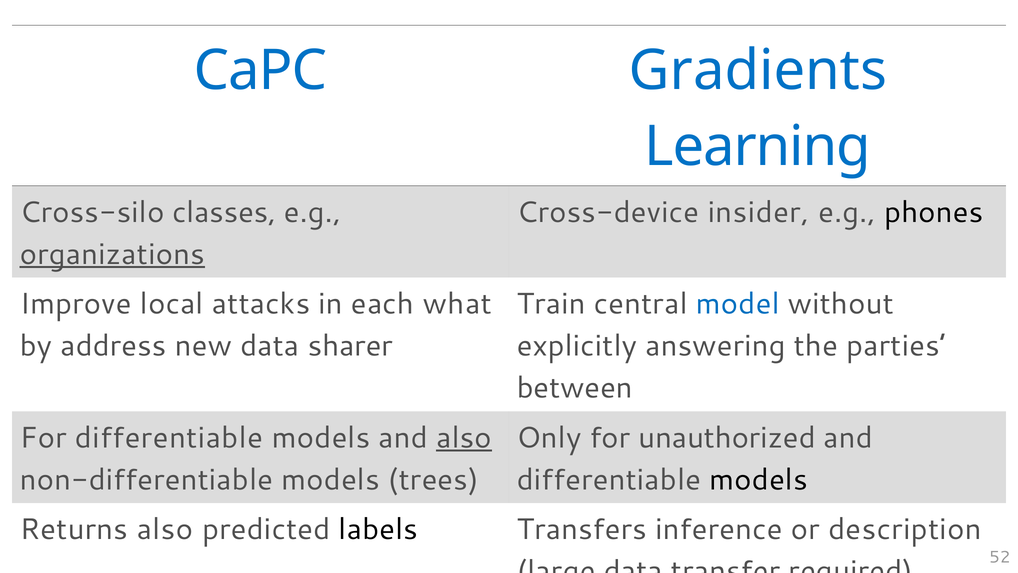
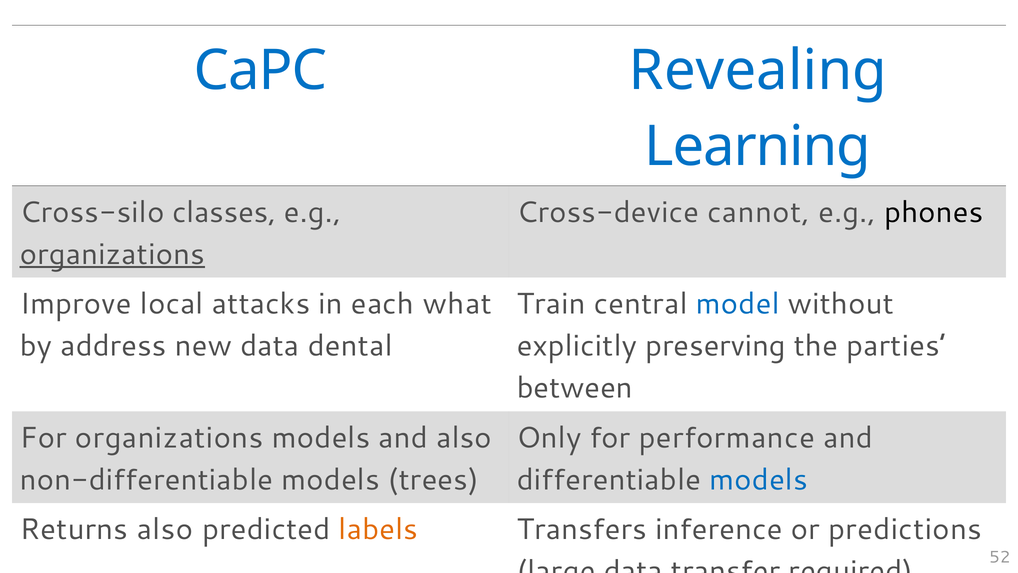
CaPC Gradients: Gradients -> Revealing (758, 70)
insider: insider -> cannot (759, 212)
sharer: sharer -> dental (350, 346)
answering: answering -> preserving (716, 346)
For differentiable: differentiable -> organizations (169, 438)
also underline: present -> none (464, 438)
unauthorized: unauthorized -> performance (727, 438)
models colour: black -> blue (759, 480)
labels colour: black -> orange (378, 529)
description: description -> predictions (905, 529)
